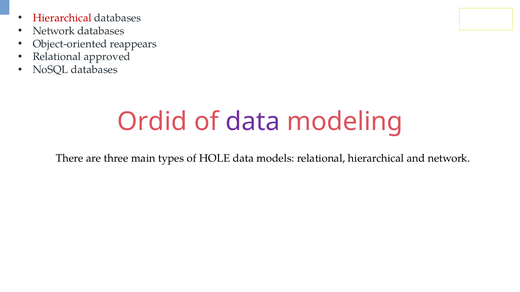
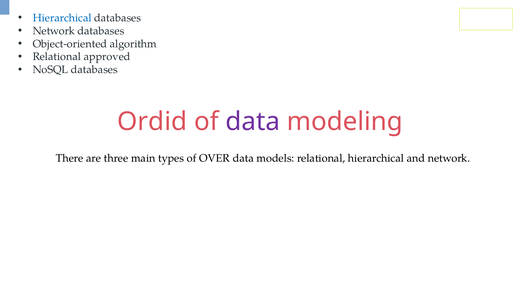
Hierarchical colour: red -> blue (62, 18)
reappears: reappears -> algorithm (133, 44)
HOLE: HOLE -> OVER (215, 158)
